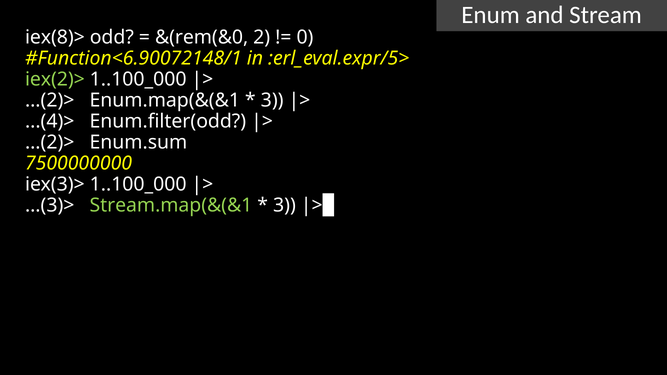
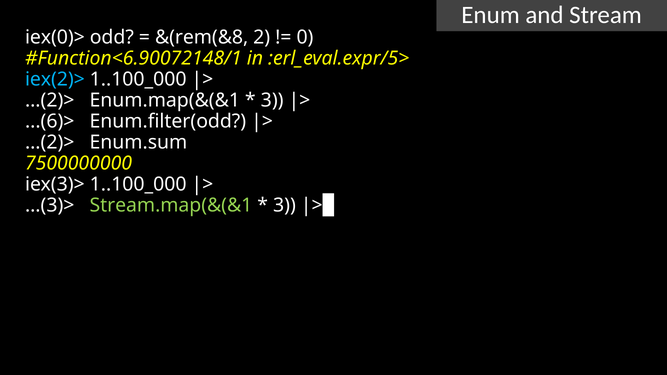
iex(8)>: iex(8)> -> iex(0)> (55, 37)
&(rem(&0: &(rem(&0 -> &(rem(&8 (202, 37)
iex(2)> colour: light green -> light blue (55, 79)
...(4)>: ...(4)> -> ...(6)> (50, 121)
